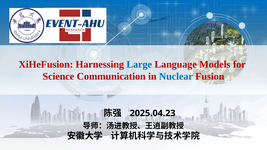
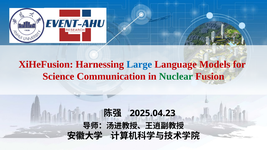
Nuclear colour: blue -> green (176, 77)
